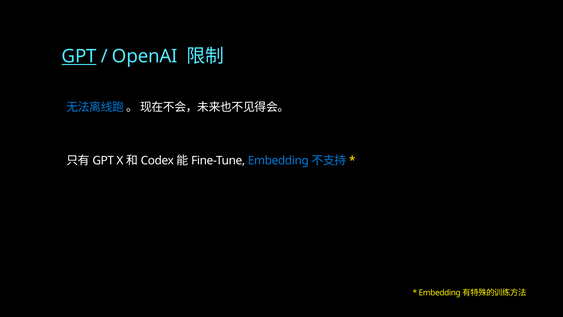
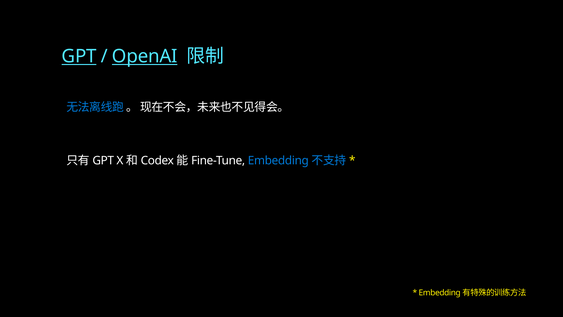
OpenAI underline: none -> present (145, 56)
